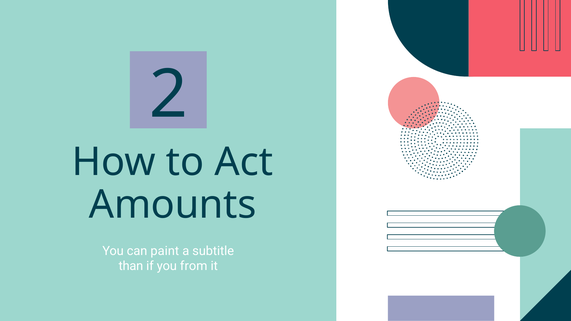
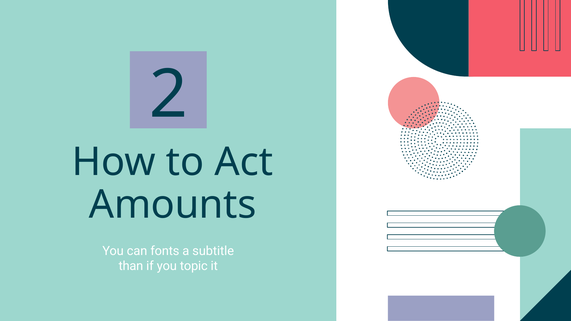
paint: paint -> fonts (165, 251)
from: from -> topic (194, 266)
